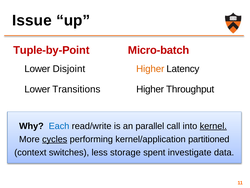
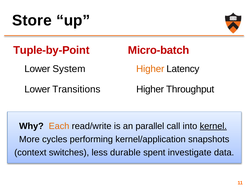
Issue: Issue -> Store (32, 20)
Disjoint: Disjoint -> System (69, 69)
Each colour: blue -> orange (59, 126)
cycles underline: present -> none (55, 139)
partitioned: partitioned -> snapshots (209, 139)
storage: storage -> durable (125, 152)
